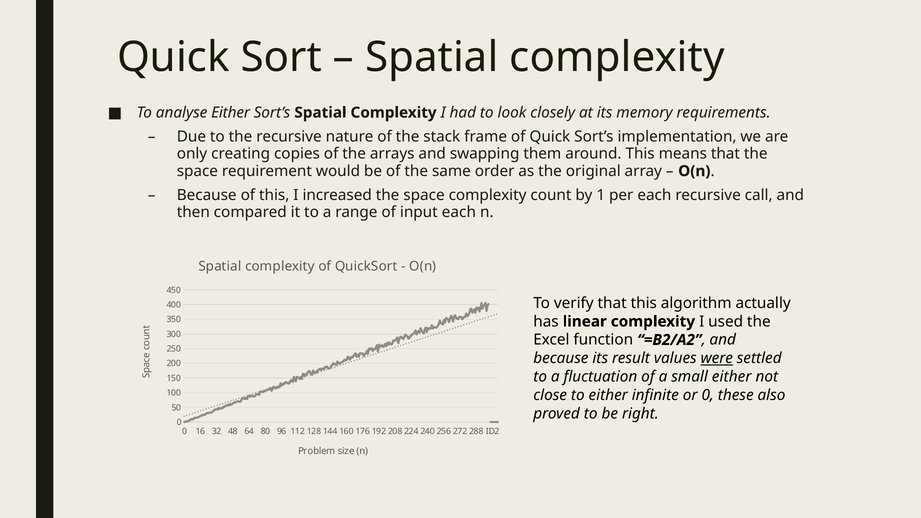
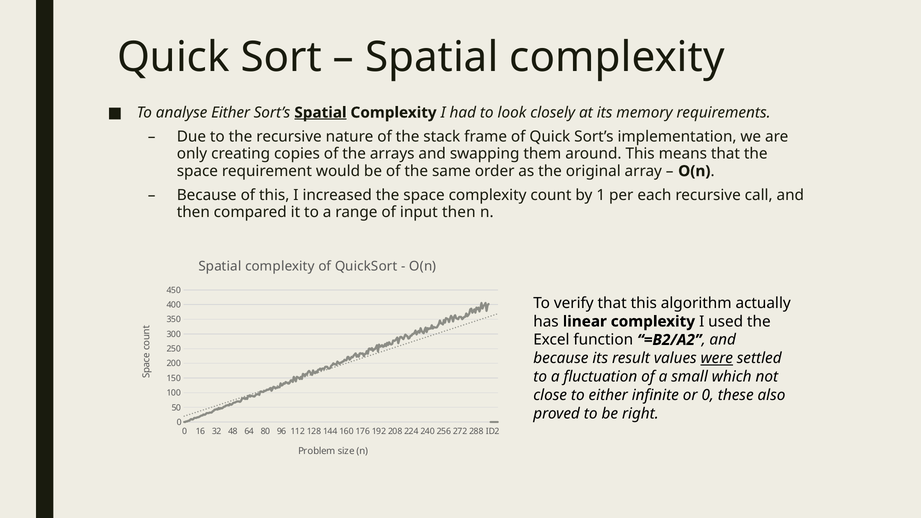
Spatial underline: none -> present (320, 113)
input each: each -> then (459, 212)
small either: either -> which (732, 377)
